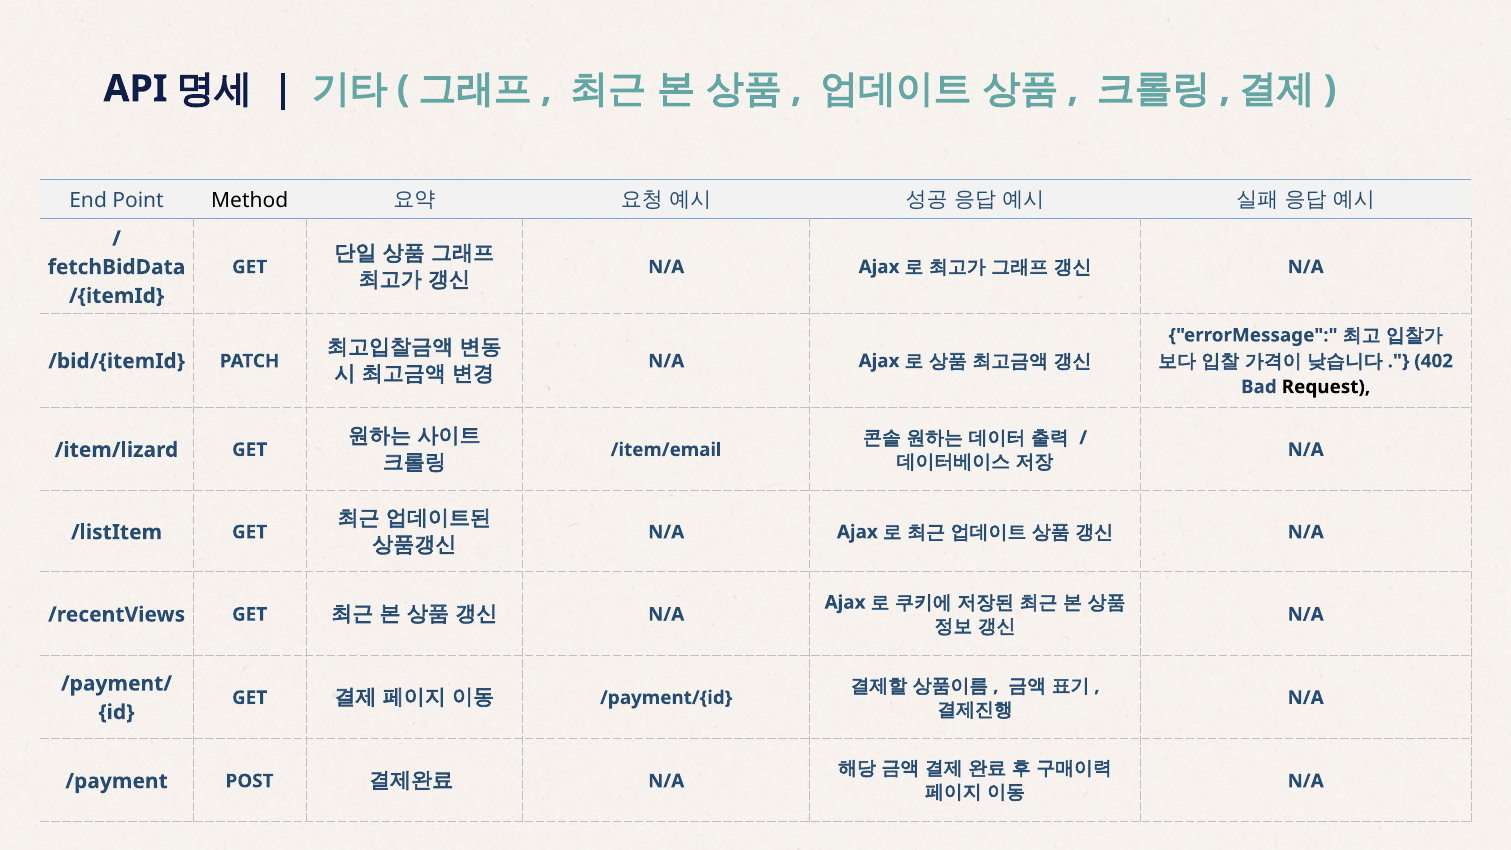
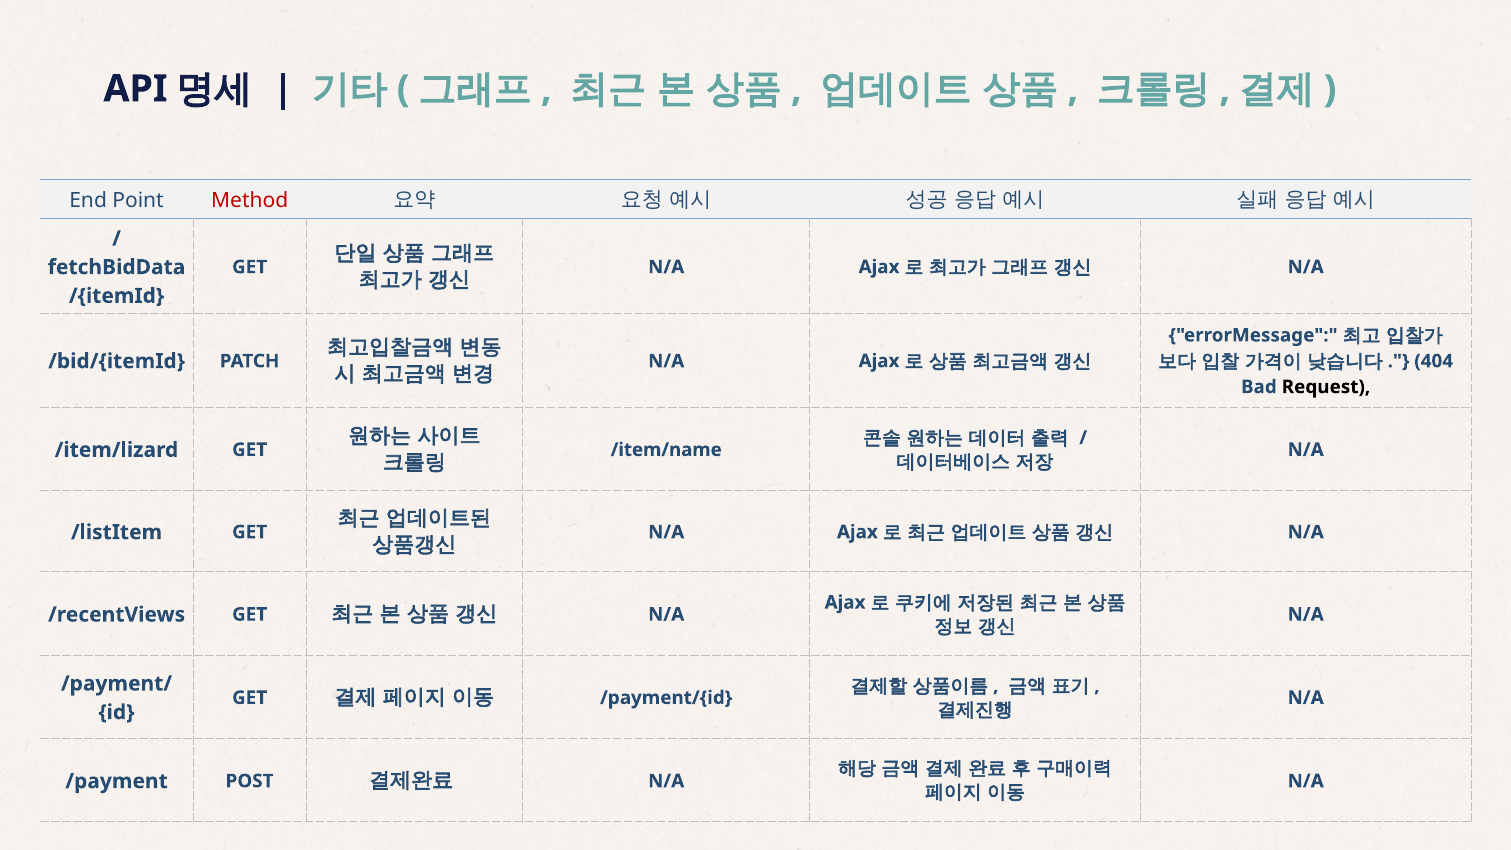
Method colour: black -> red (250, 201)
402: 402 -> 404 (1434, 361)
/item/email: /item/email -> /item/name (666, 450)
